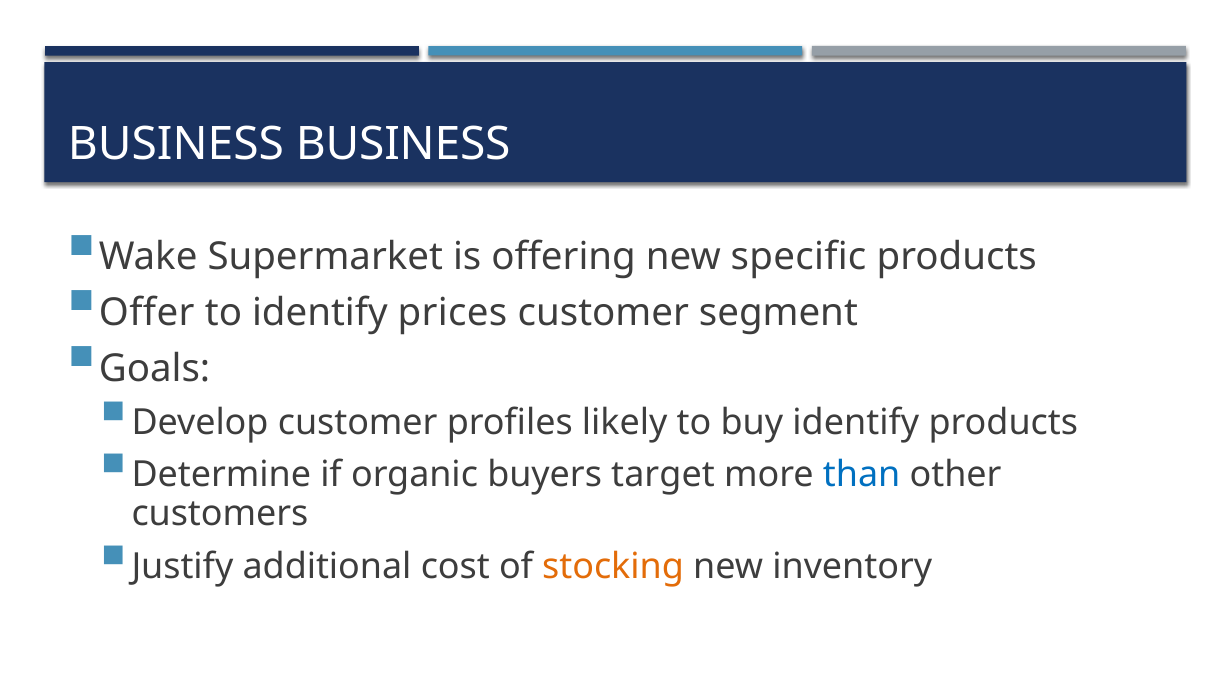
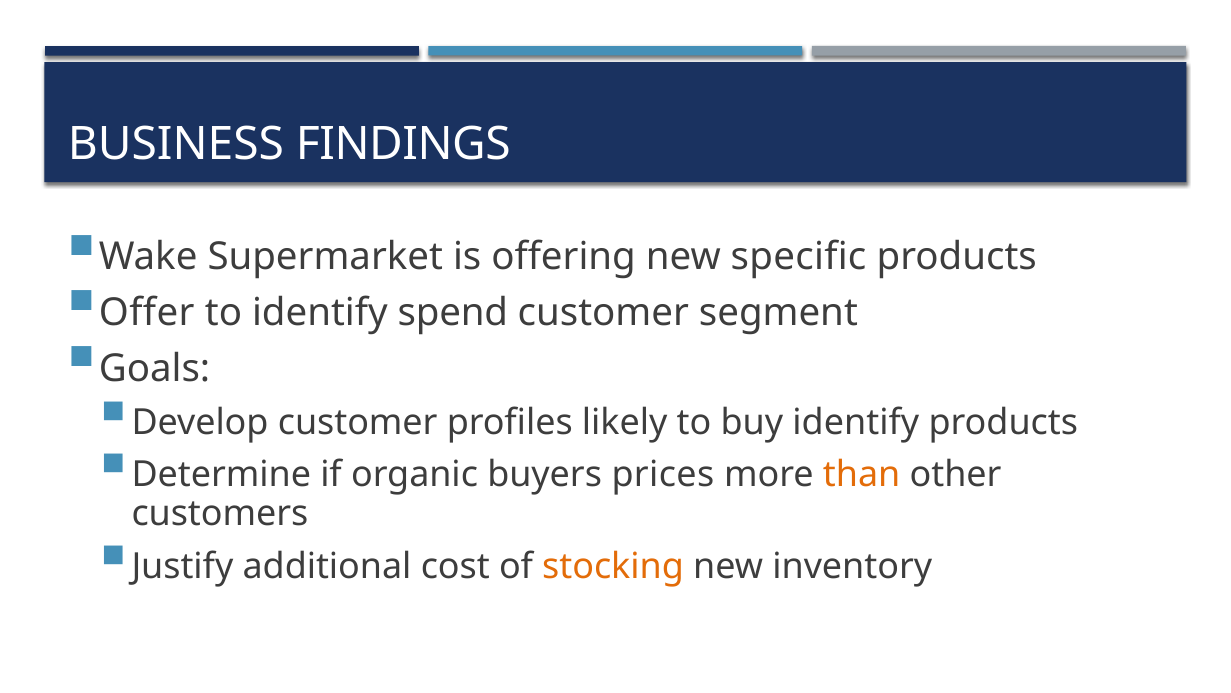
BUSINESS BUSINESS: BUSINESS -> FINDINGS (403, 144)
prices: prices -> spend (453, 313)
target: target -> prices (663, 475)
than colour: blue -> orange (862, 475)
